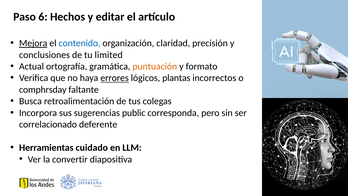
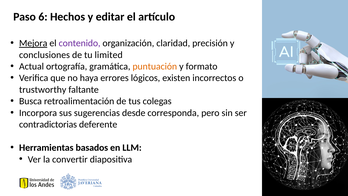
contenido colour: blue -> purple (80, 43)
errores underline: present -> none (115, 78)
plantas: plantas -> existen (176, 78)
comphrsday: comphrsday -> trustworthy (43, 90)
public: public -> desde (134, 113)
correlacionado: correlacionado -> contradictorias (48, 124)
cuidado: cuidado -> basados (92, 148)
